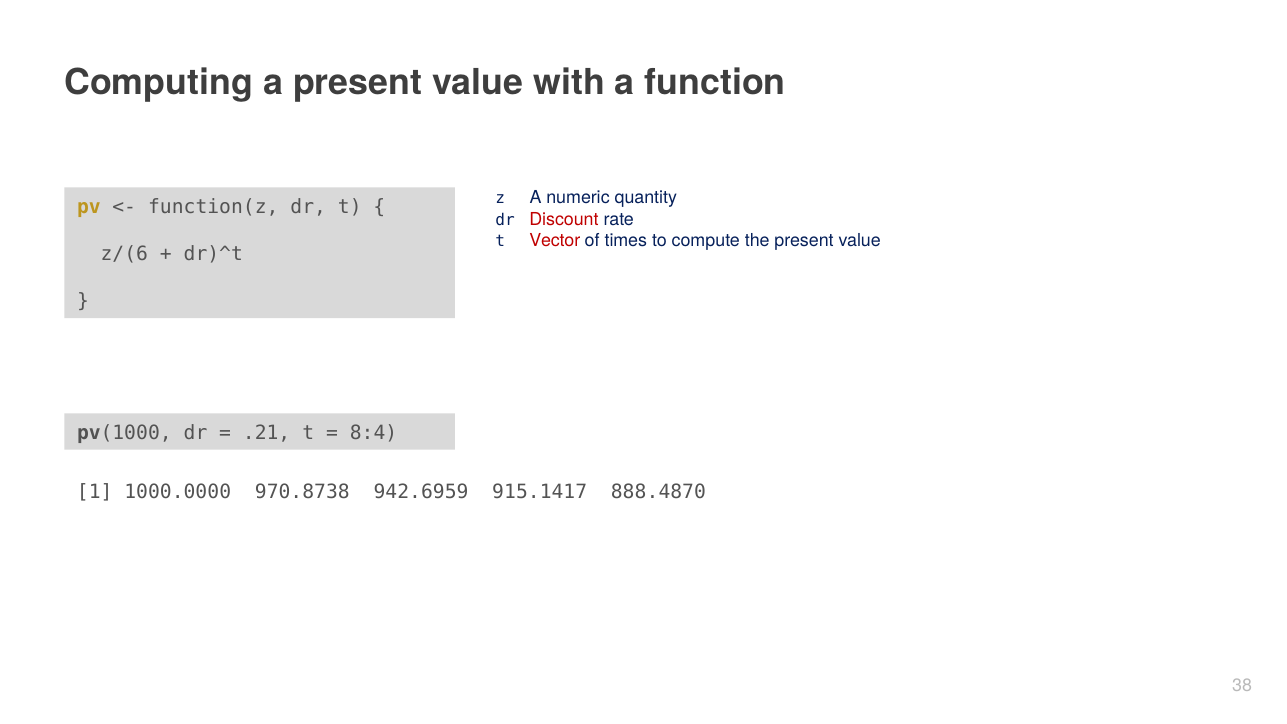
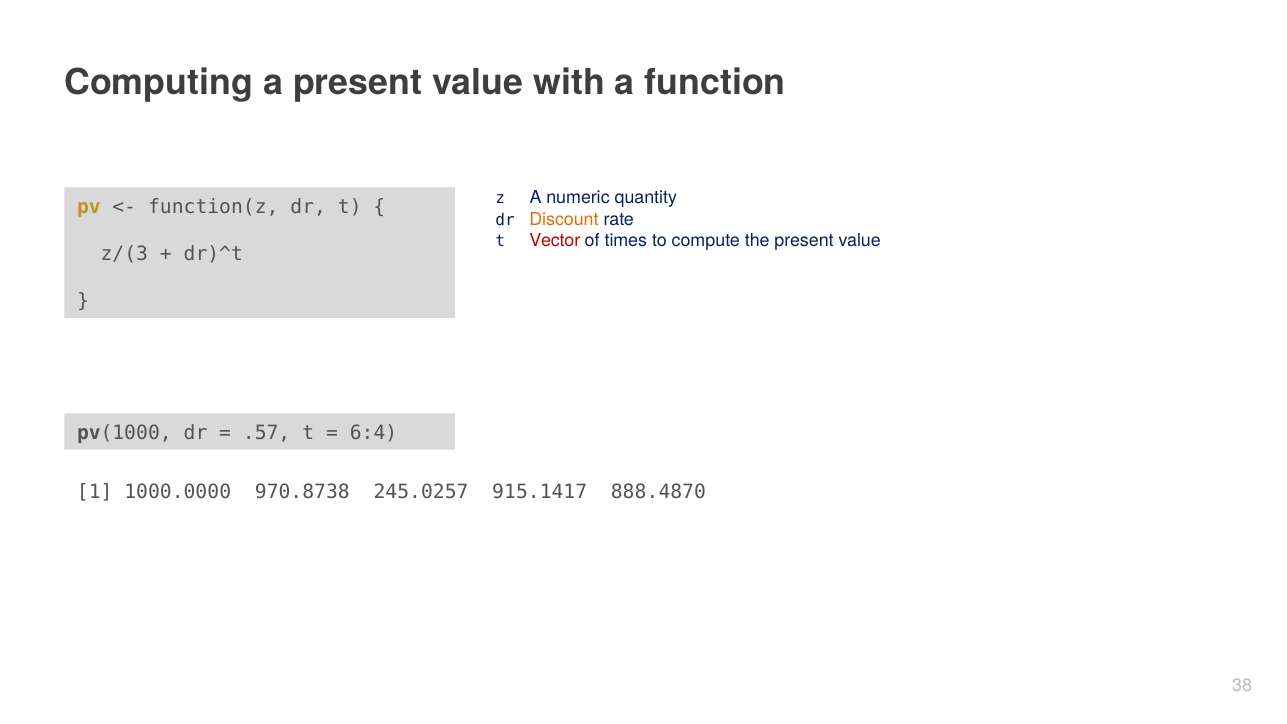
Discount colour: red -> orange (564, 219)
z/(6: z/(6 -> z/(3 (124, 254)
.21: .21 -> .57 (267, 433)
8:4: 8:4 -> 6:4 (374, 433)
942.6959: 942.6959 -> 245.0257 (421, 492)
